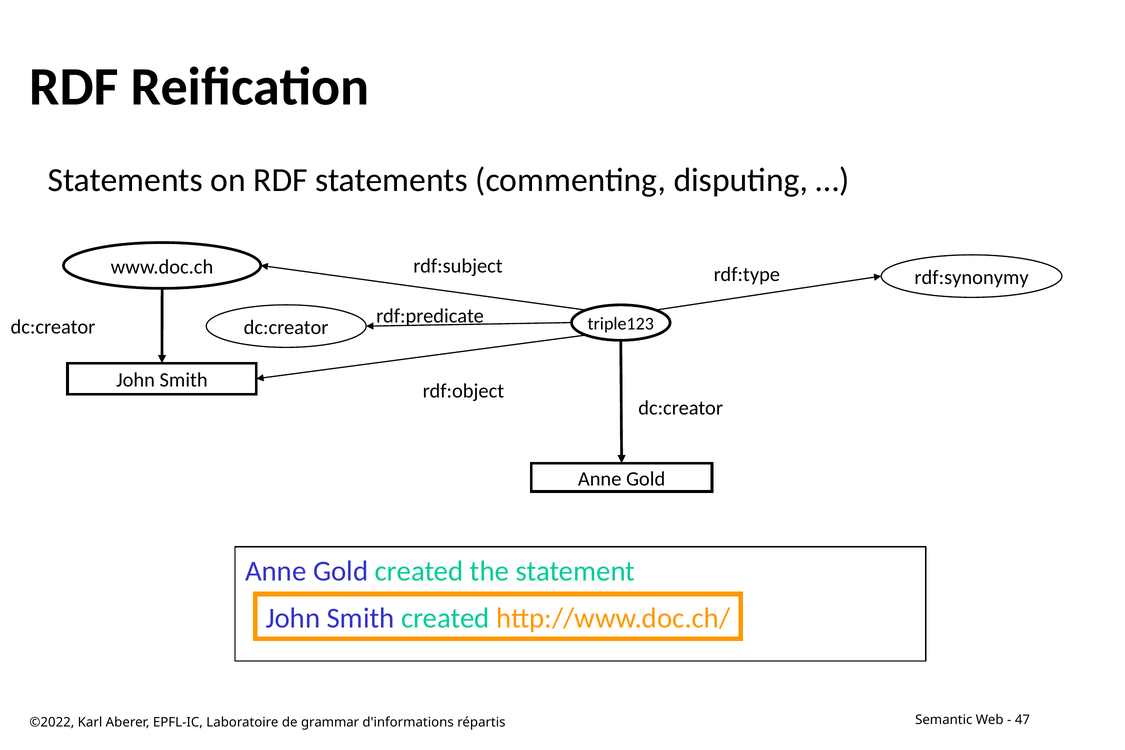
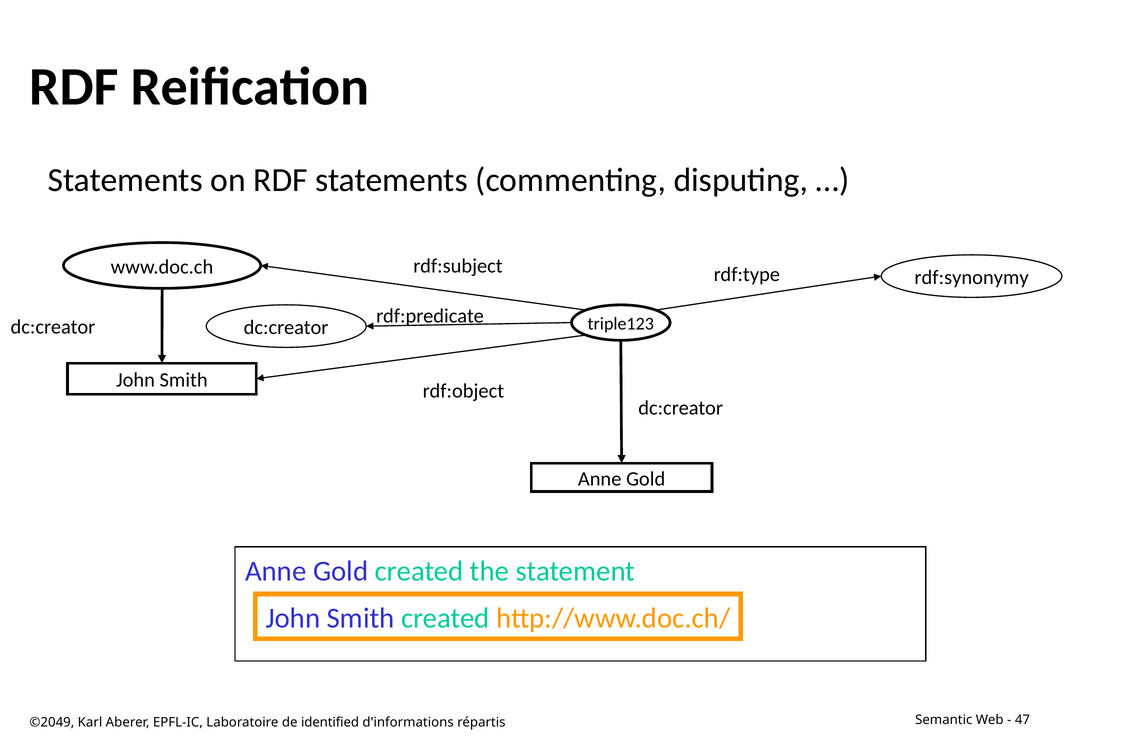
©2022: ©2022 -> ©2049 (52, 723)
grammar: grammar -> identified (330, 723)
